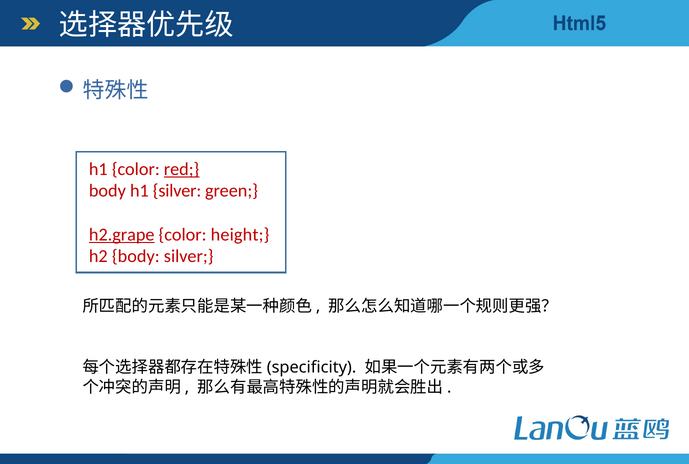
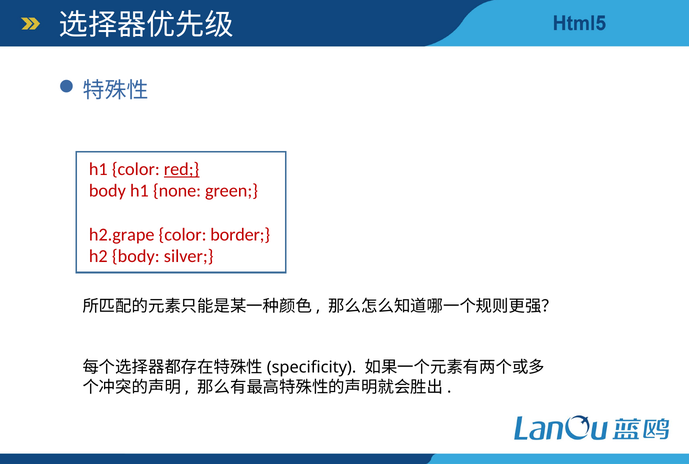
h1 silver: silver -> none (177, 191)
h2.grape underline: present -> none (122, 235)
height: height -> border (240, 235)
